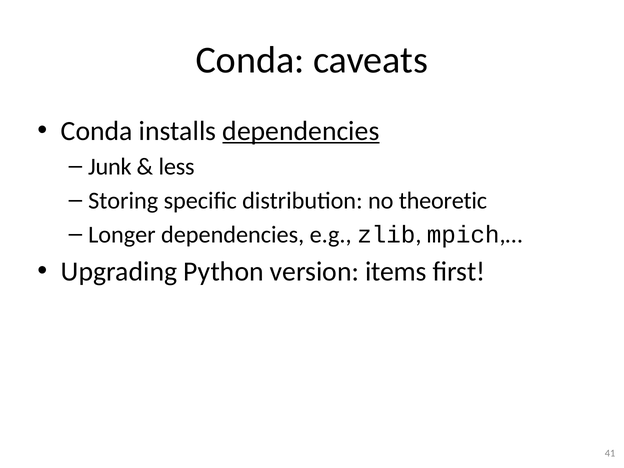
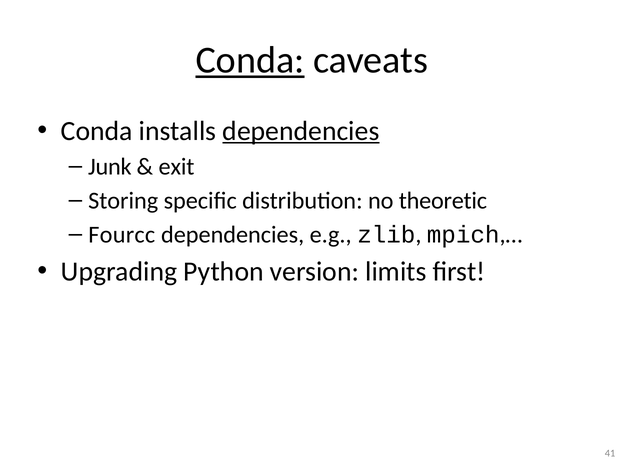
Conda underline: none -> present (250, 60)
less: less -> exit (177, 167)
Longer: Longer -> Fourcc (122, 235)
items: items -> limits (396, 272)
